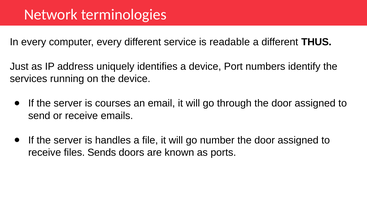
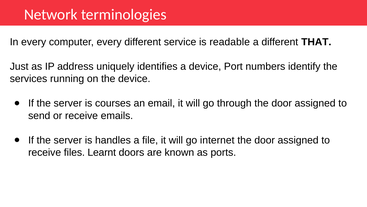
THUS: THUS -> THAT (316, 42)
number: number -> internet (217, 140)
Sends: Sends -> Learnt (102, 152)
